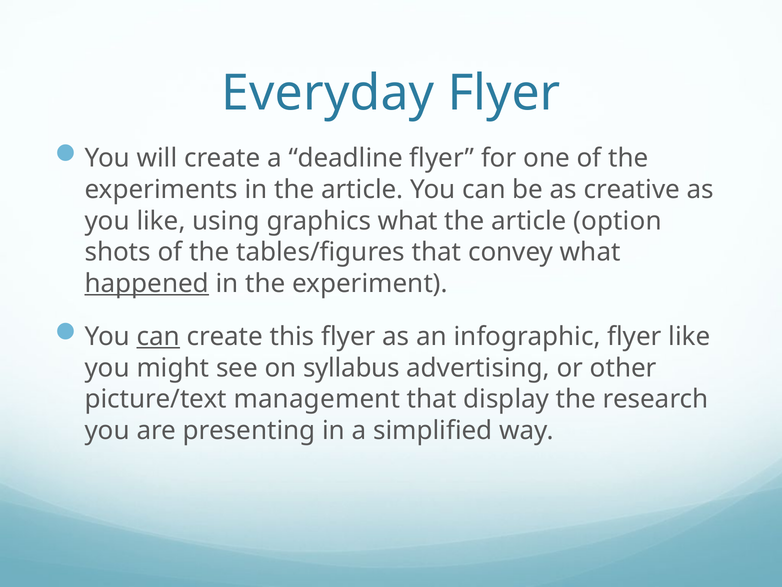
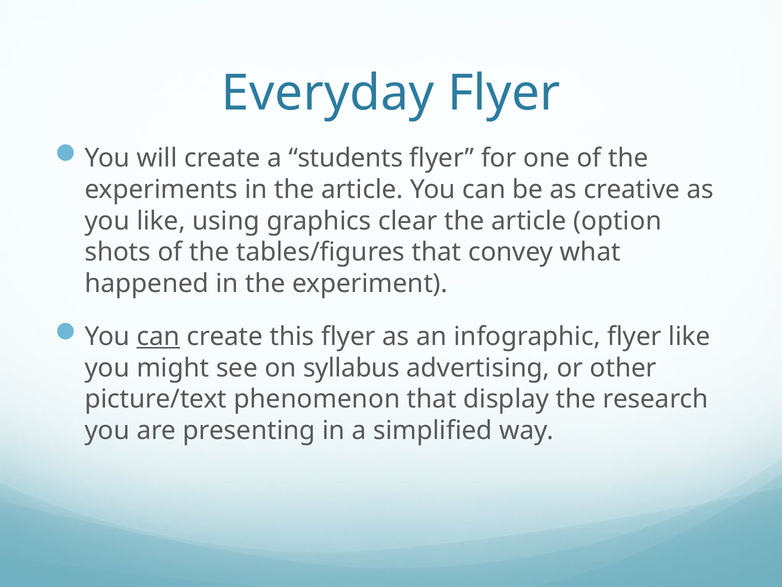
deadline: deadline -> students (346, 158)
graphics what: what -> clear (408, 221)
happened underline: present -> none (147, 283)
management: management -> phenomenon (317, 399)
